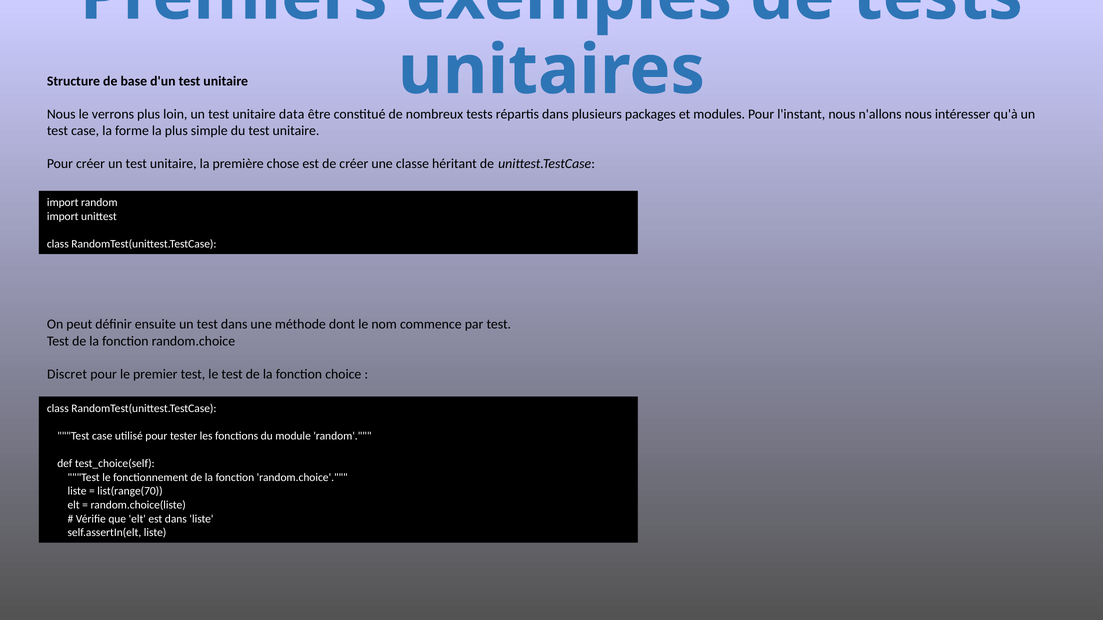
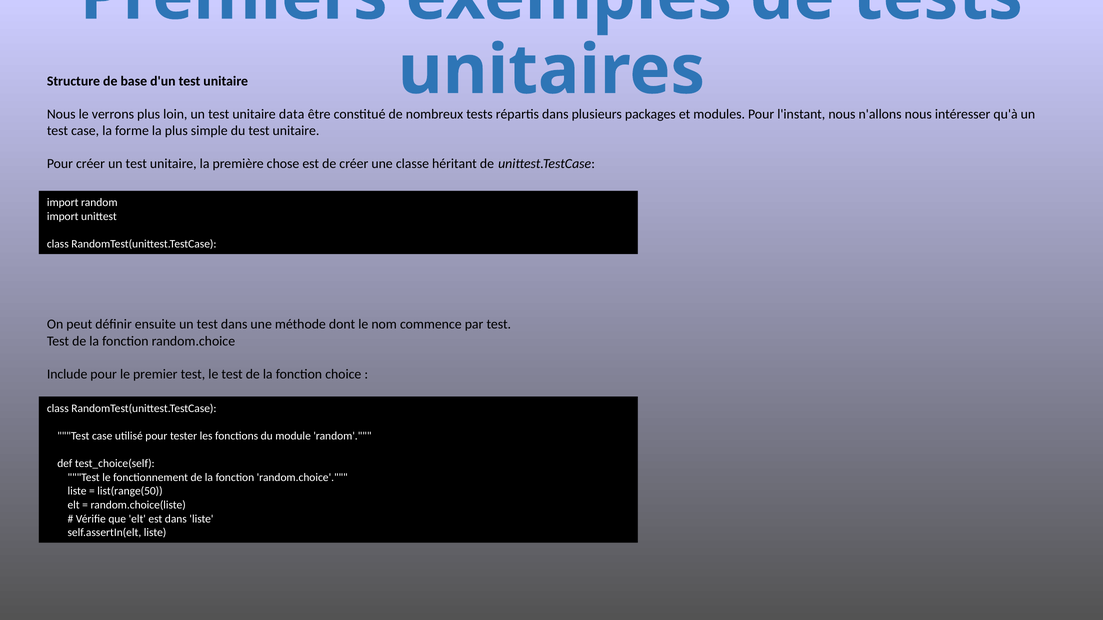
Discret: Discret -> Include (67, 374)
list(range(70: list(range(70 -> list(range(50 (130, 492)
